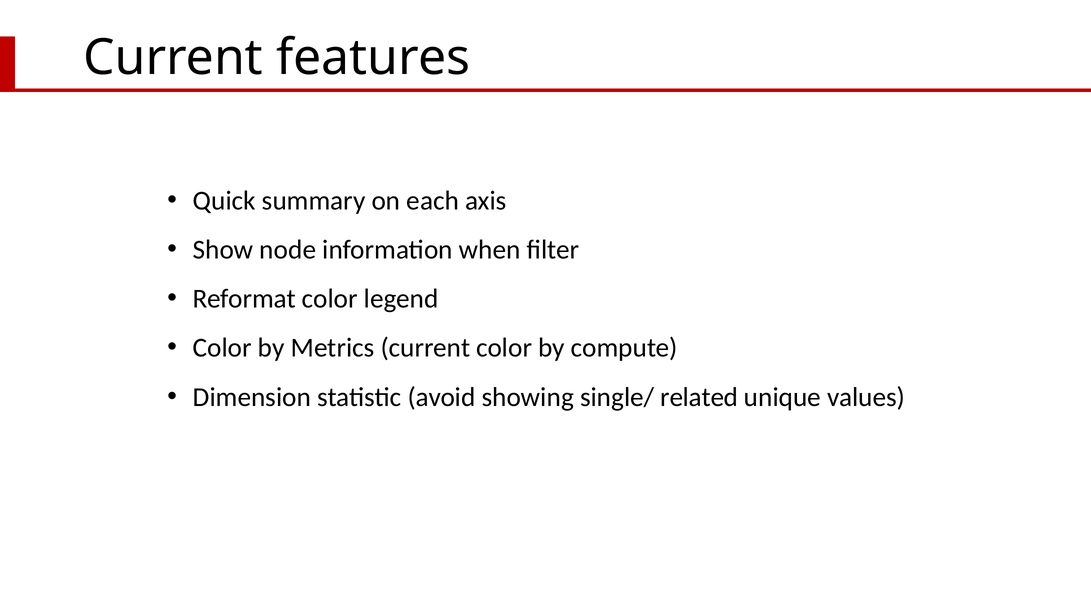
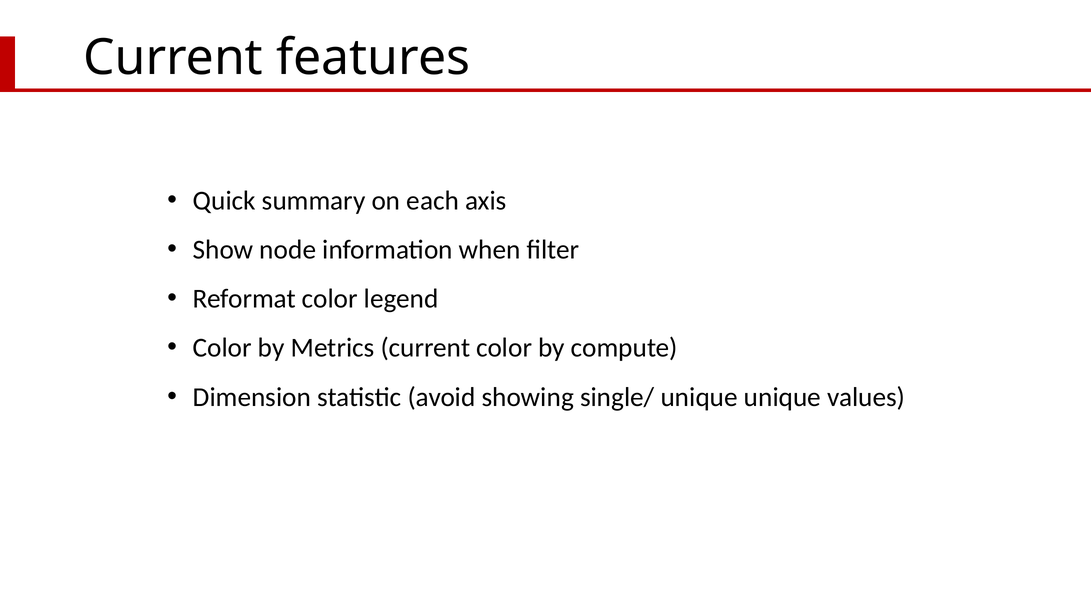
single/ related: related -> unique (699, 397)
